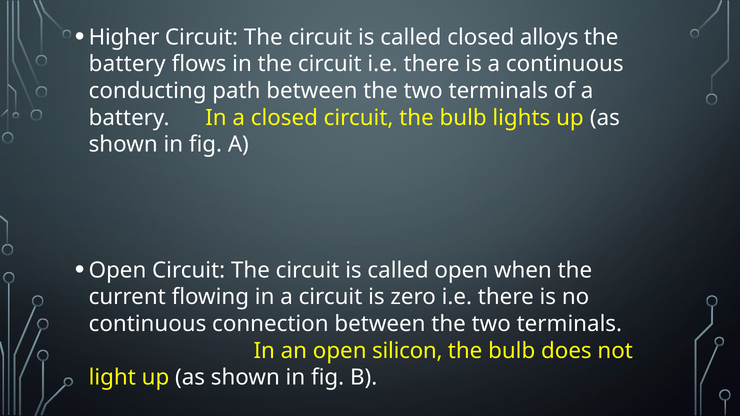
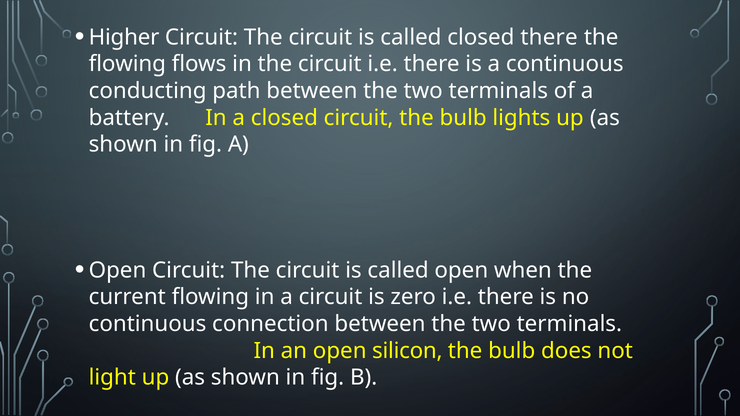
closed alloys: alloys -> there (549, 37)
battery: battery -> flowing (127, 64)
